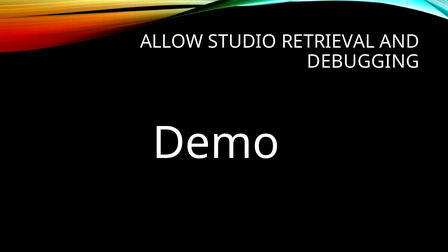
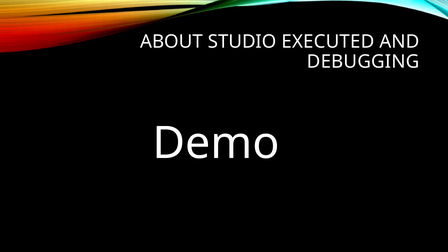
ALLOW: ALLOW -> ABOUT (172, 42)
RETRIEVAL: RETRIEVAL -> EXECUTED (328, 42)
